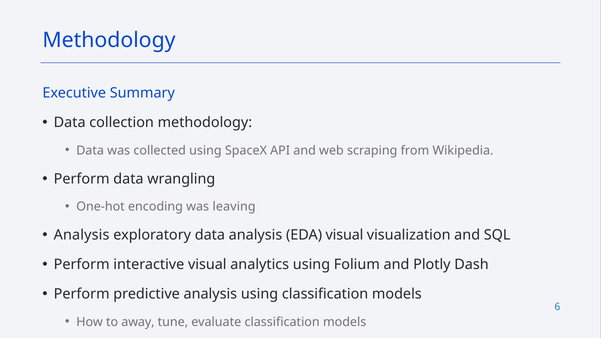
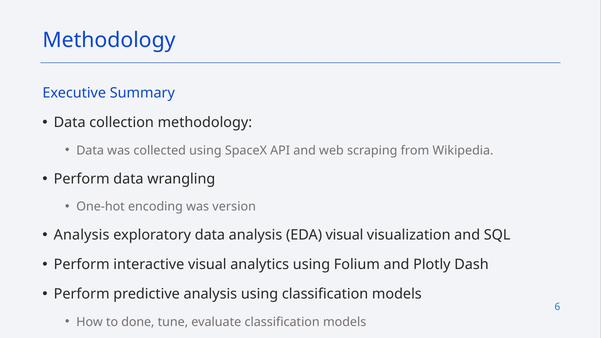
leaving: leaving -> version (234, 207)
away: away -> done (138, 322)
